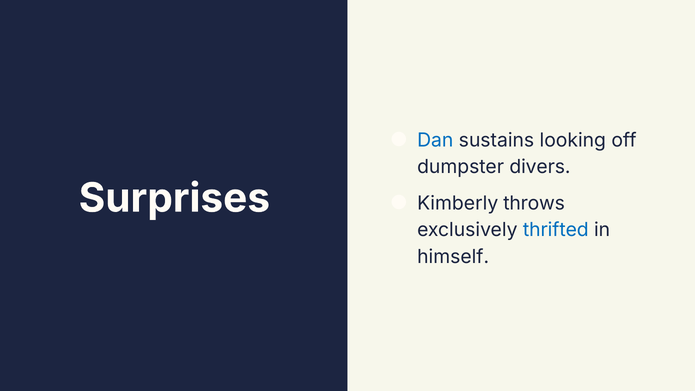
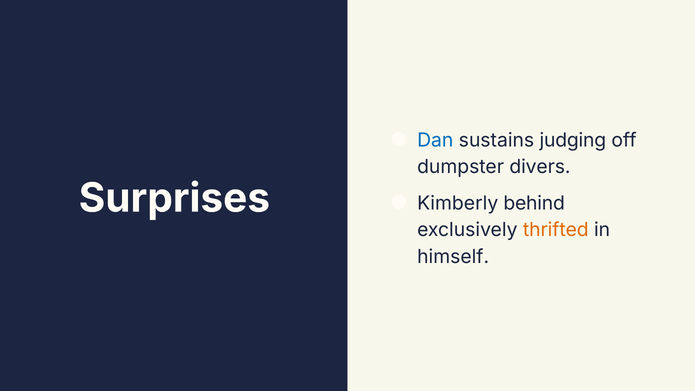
looking: looking -> judging (573, 140)
throws: throws -> behind (534, 203)
thrifted colour: blue -> orange (556, 230)
